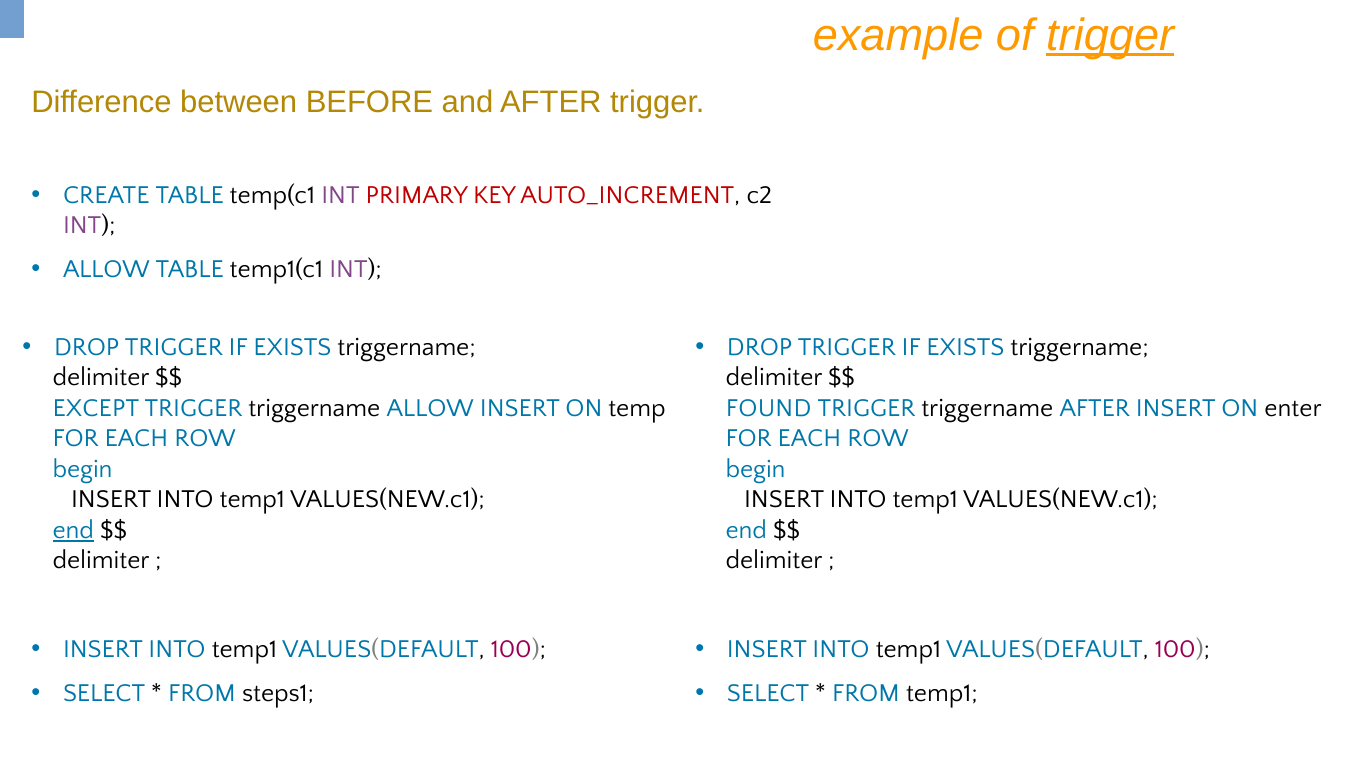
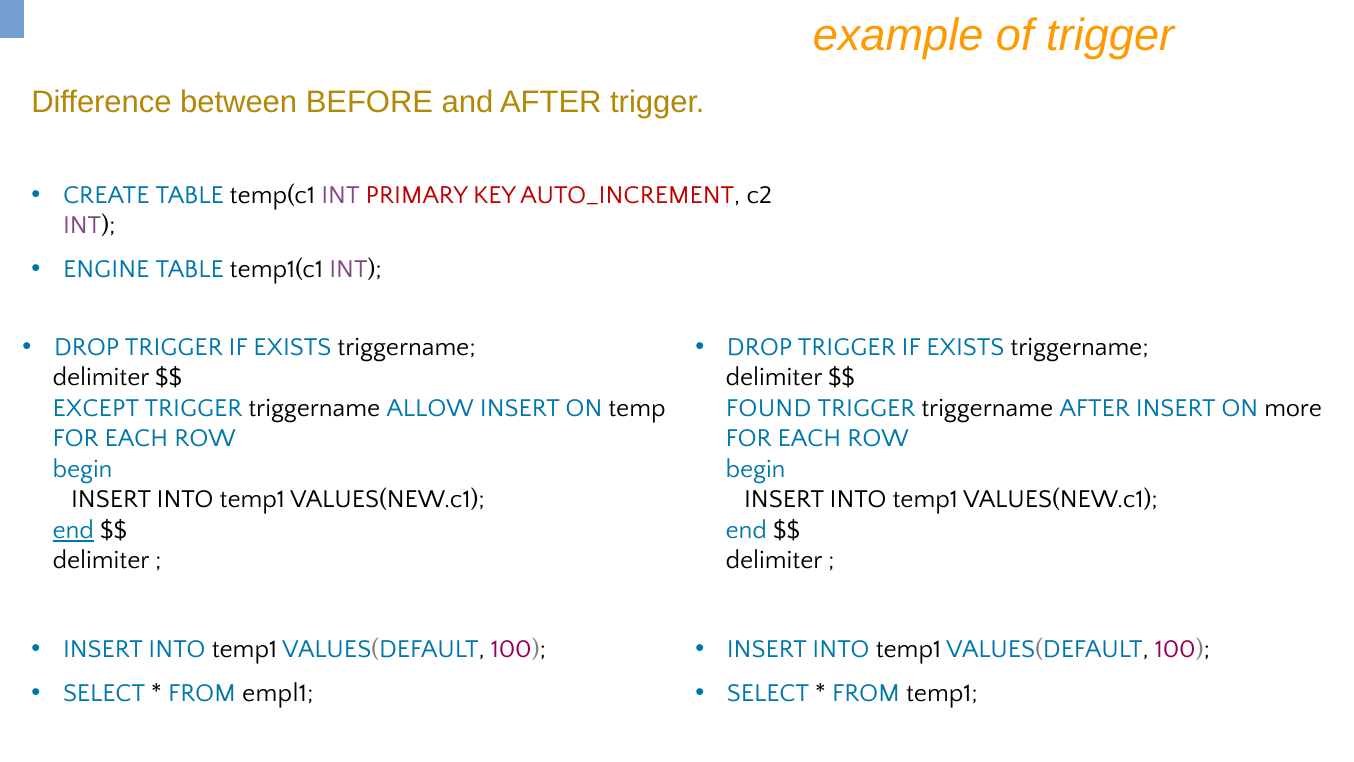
trigger underline: present -> none (1110, 35)
ALLOW: ALLOW -> ENGINE (106, 269)
enter: enter -> more (1293, 408)
steps1: steps1 -> empl1 (278, 693)
